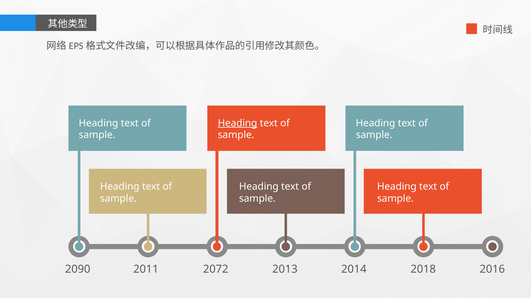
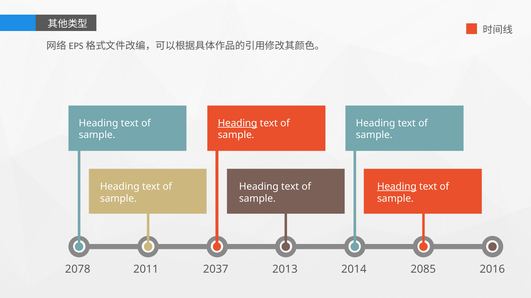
Heading underline: none -> present (397, 187)
2090: 2090 -> 2078 (78, 270)
2072: 2072 -> 2037 (216, 270)
2018: 2018 -> 2085 (423, 270)
